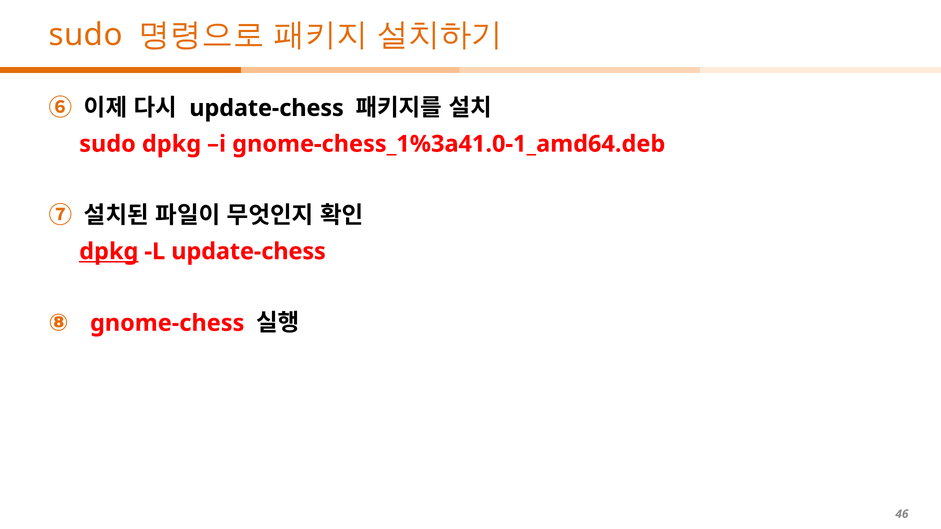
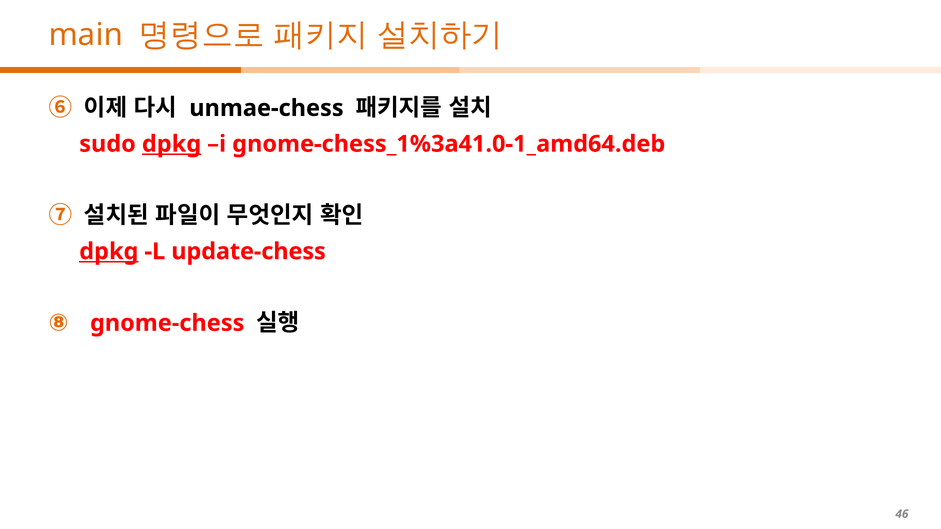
sudo: sudo -> main (86, 35)
update-chess: update-chess -> unmae-chess (266, 108)
dpkg underline: none -> present (172, 144)
